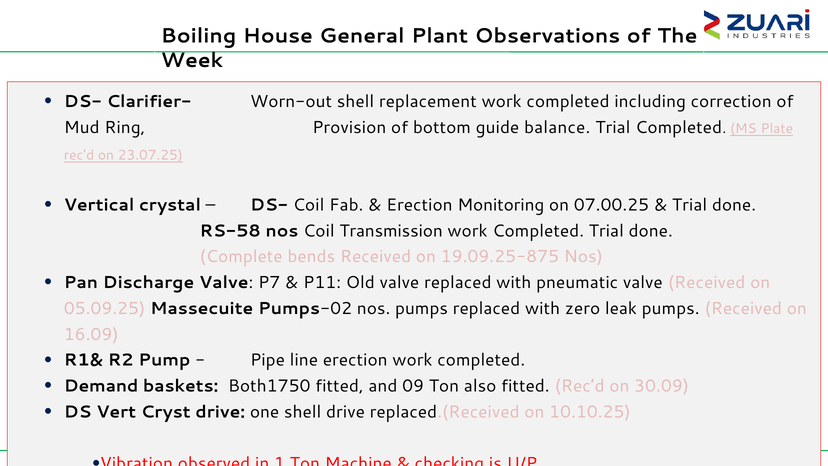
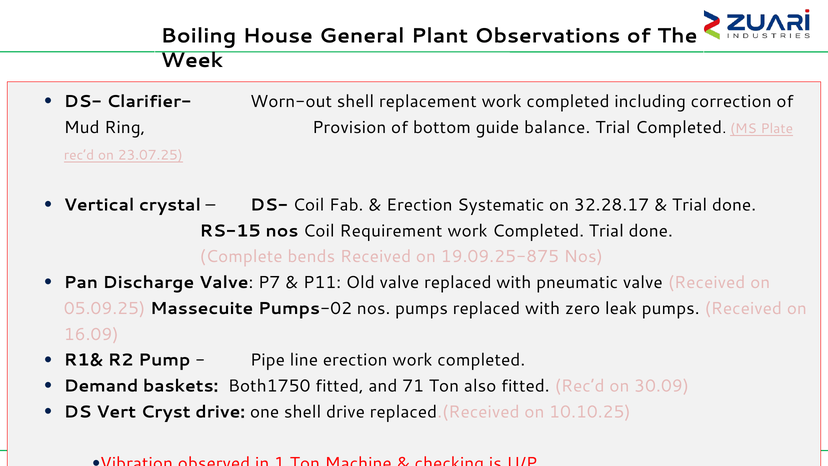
Monitoring: Monitoring -> Systematic (501, 205)
07.00.25: 07.00.25 -> 32.28.17 (611, 205)
RS-58: RS-58 -> RS-15 (230, 231)
Transmission: Transmission -> Requirement (391, 231)
09: 09 -> 71 (413, 386)
